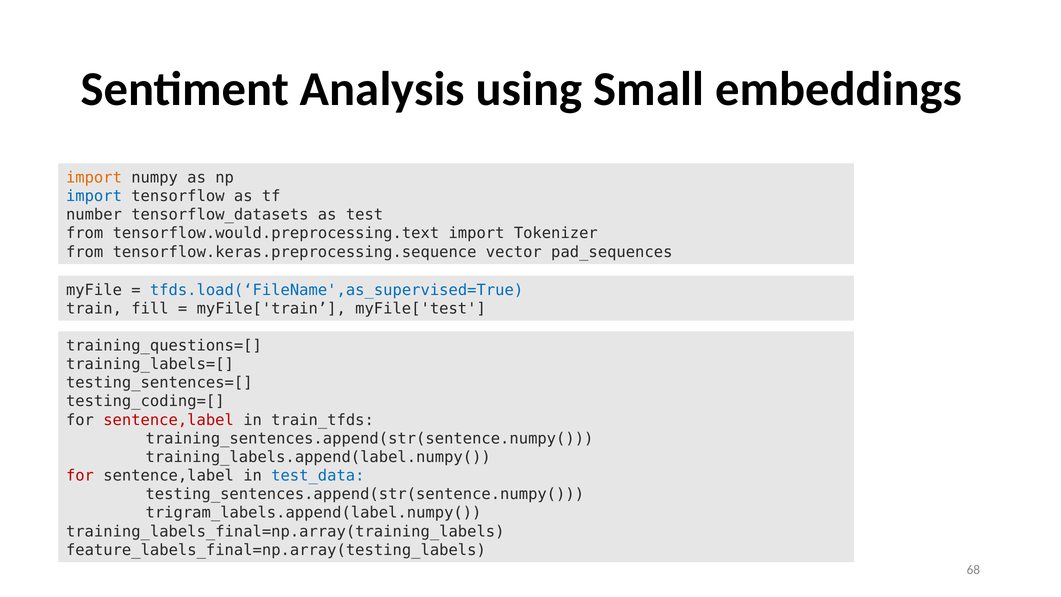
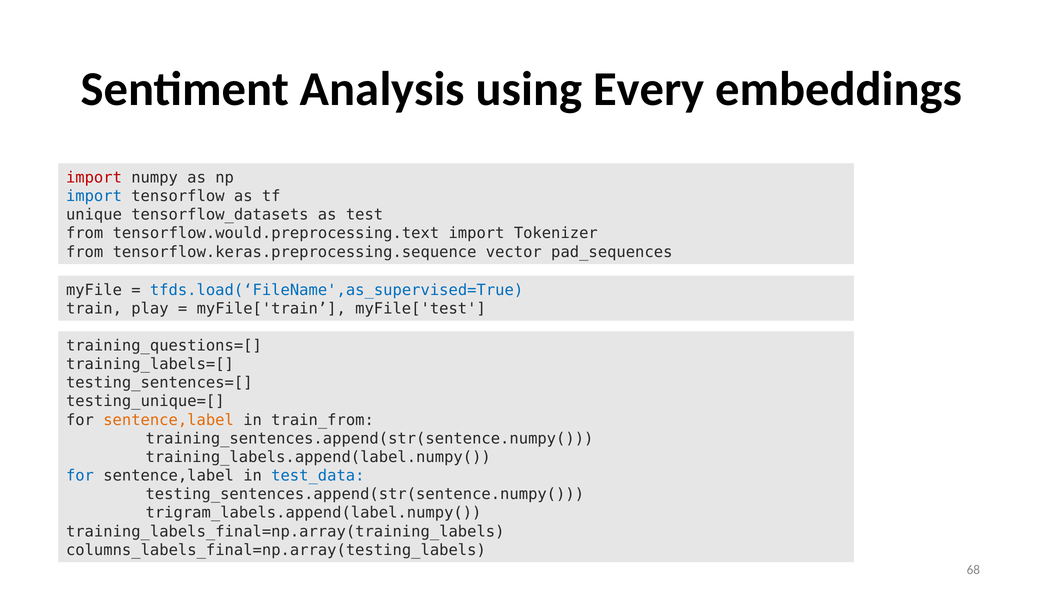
Small: Small -> Every (649, 89)
import colour: orange -> red (94, 178)
number: number -> unique (94, 215)
fill: fill -> play (150, 308)
testing_coding=[: testing_coding=[ -> testing_unique=[ (145, 401)
sentence,label colour: red -> orange (169, 420)
train_tfds: train_tfds -> train_from (323, 420)
for colour: red -> blue (80, 476)
feature_labels_final=np.array(testing_labels: feature_labels_final=np.array(testing_labels -> columns_labels_final=np.array(testing_labels (276, 550)
